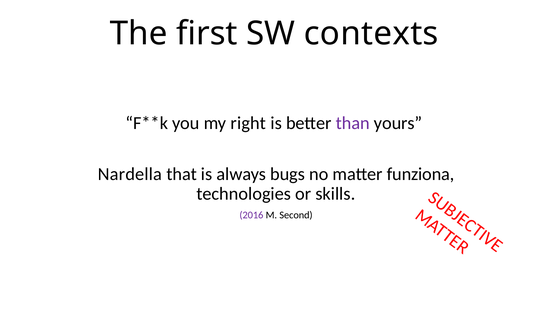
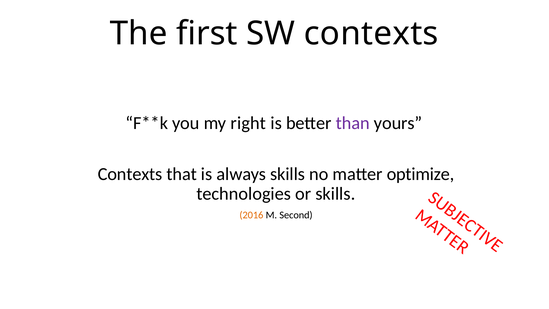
Nardella: Nardella -> Contexts (130, 174)
always bugs: bugs -> skills (288, 174)
funziona: funziona -> optimize (421, 174)
2016 colour: purple -> orange (251, 215)
